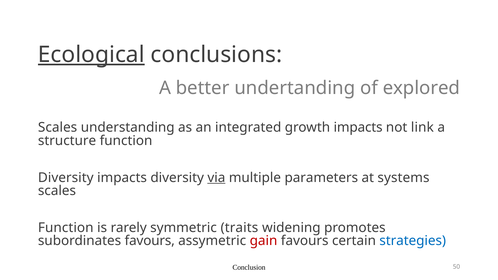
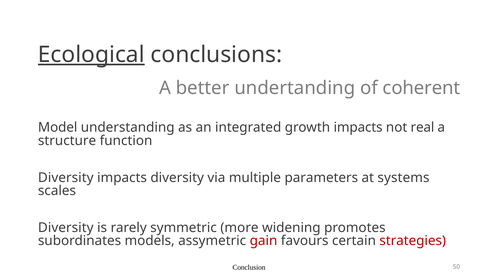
explored: explored -> coherent (421, 88)
Scales: Scales -> Model (58, 128)
link: link -> real (422, 128)
via underline: present -> none (216, 178)
Function: Function -> Diversity (66, 228)
traits: traits -> more (239, 228)
subordinates favours: favours -> models (150, 241)
strategies colour: blue -> red (413, 241)
